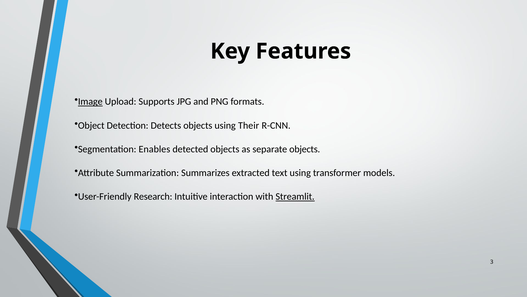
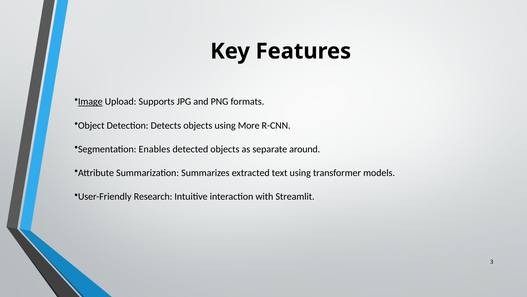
Their: Their -> More (249, 125)
separate objects: objects -> around (305, 149)
Streamlit underline: present -> none (295, 196)
